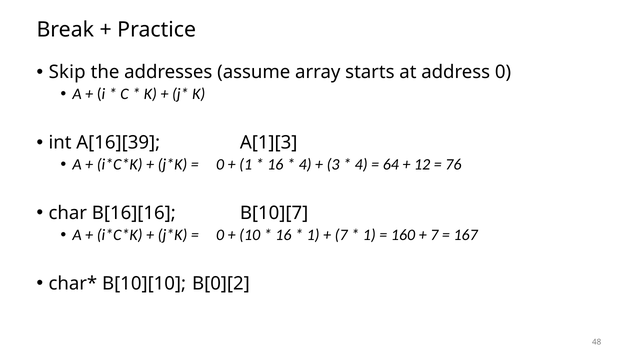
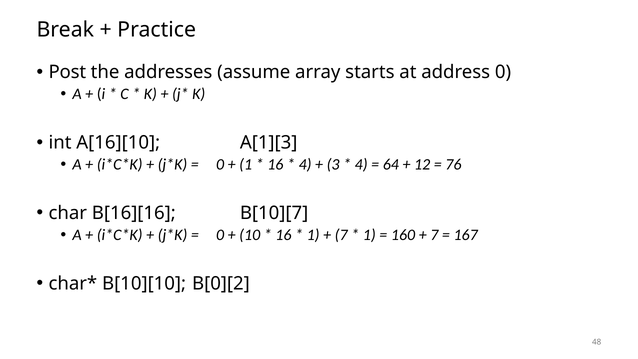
Skip: Skip -> Post (67, 72)
A[16][39: A[16][39 -> A[16][10 (118, 143)
